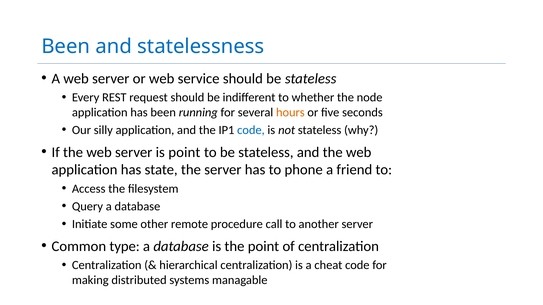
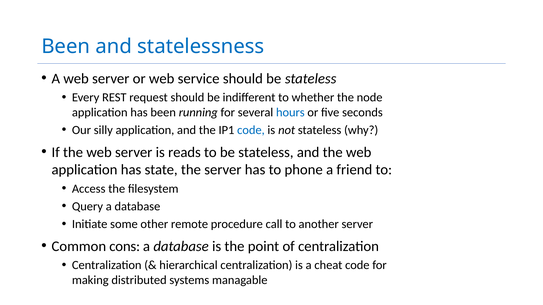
hours colour: orange -> blue (290, 113)
is point: point -> reads (184, 152)
type: type -> cons (125, 247)
